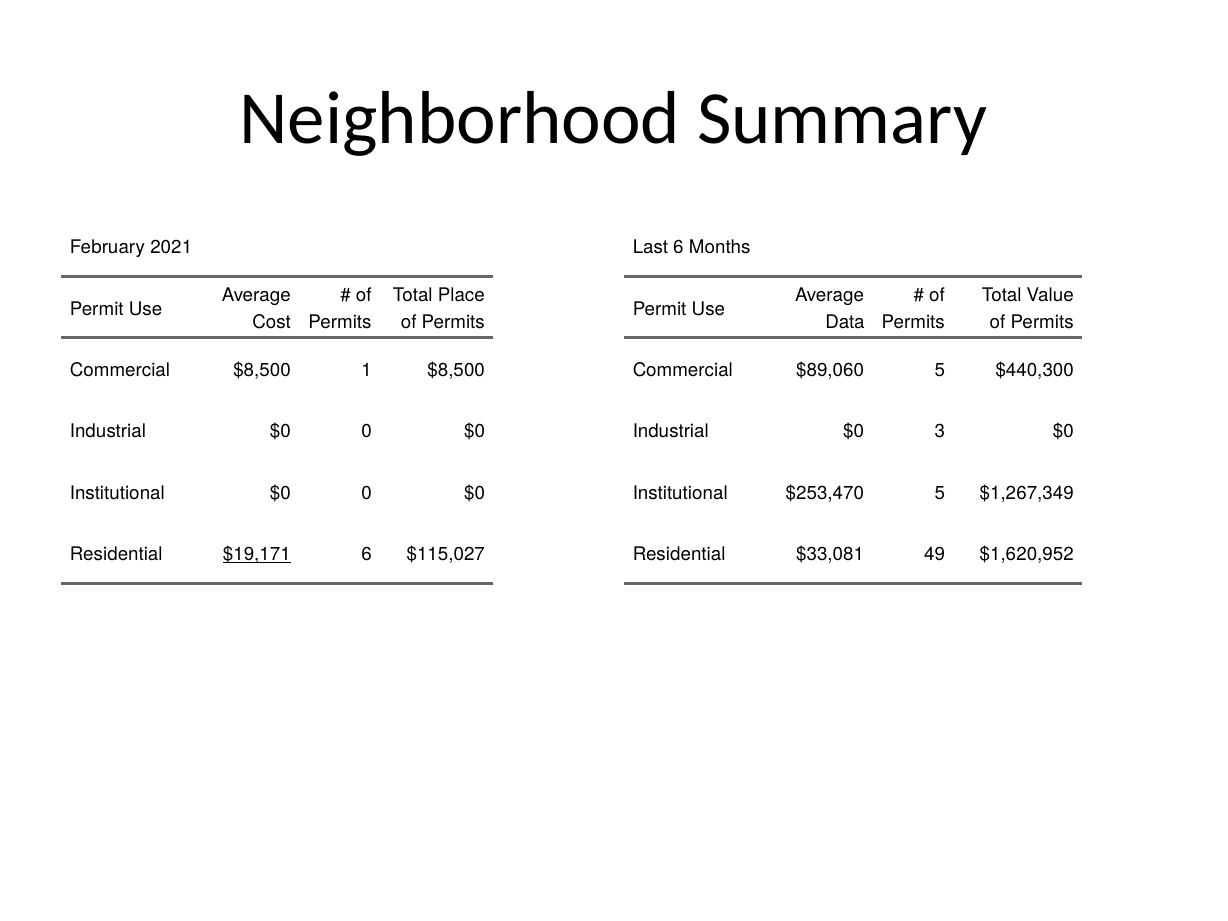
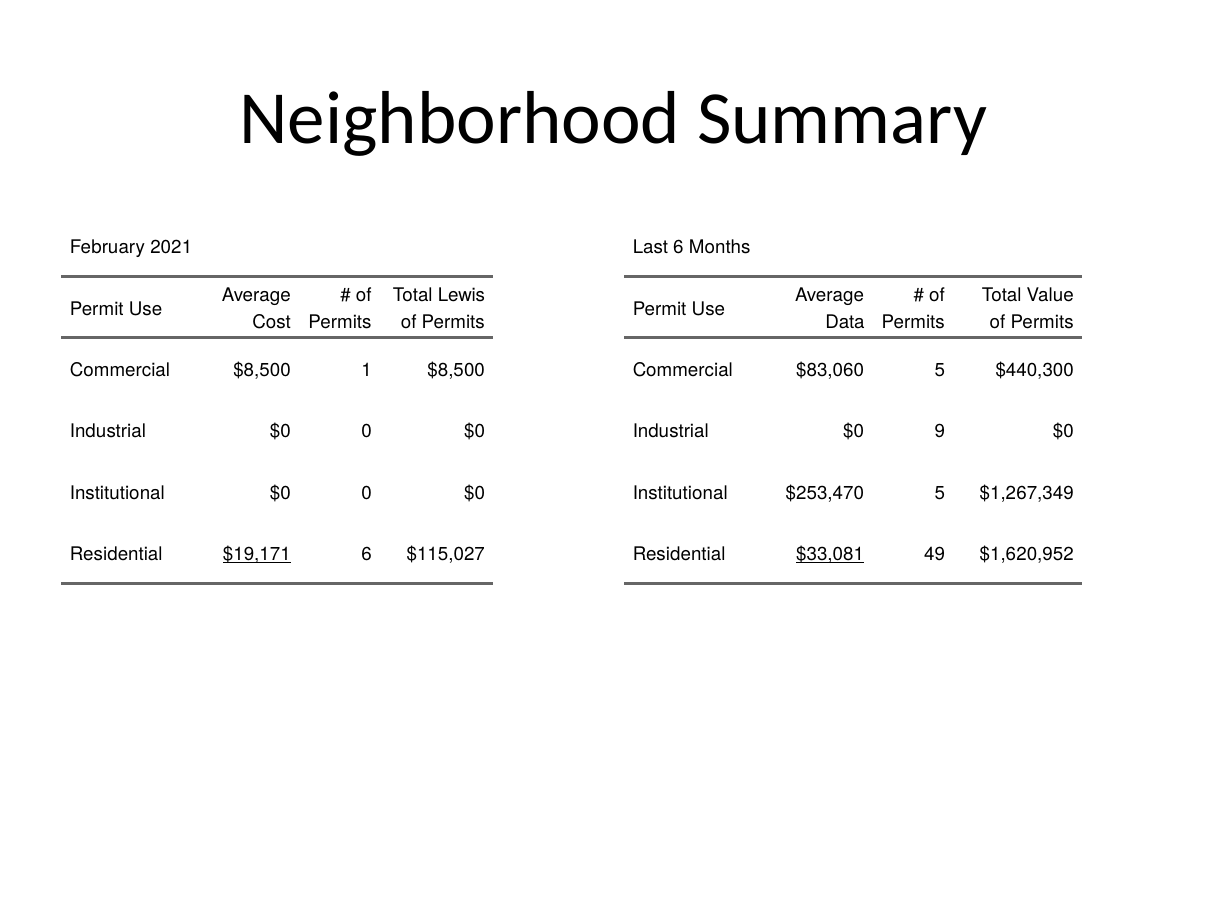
Place: Place -> Lewis (461, 295)
$89,060: $89,060 -> $83,060 (830, 370)
3: 3 -> 9 (940, 432)
$33,081 underline: none -> present (830, 555)
